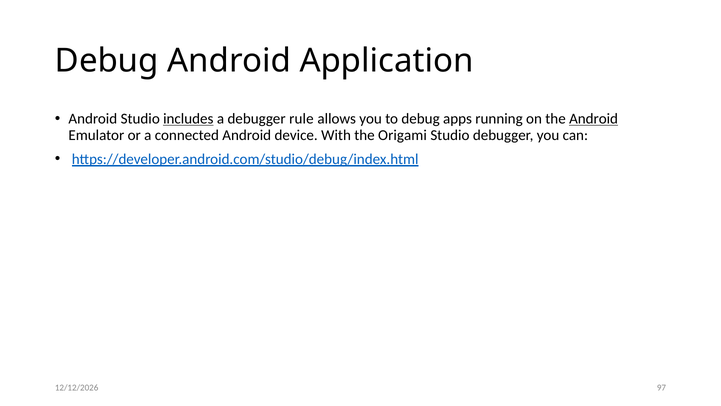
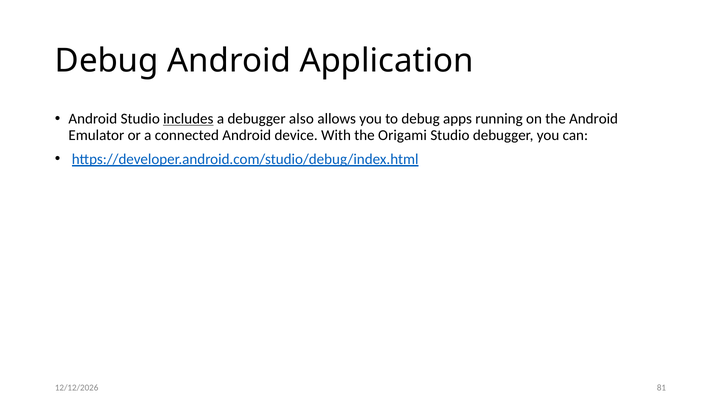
rule: rule -> also (301, 119)
Android underline: present -> none (594, 119)
97: 97 -> 81 (661, 387)
